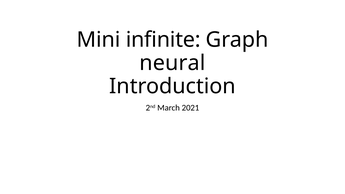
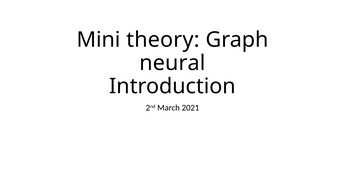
infinite: infinite -> theory (163, 40)
